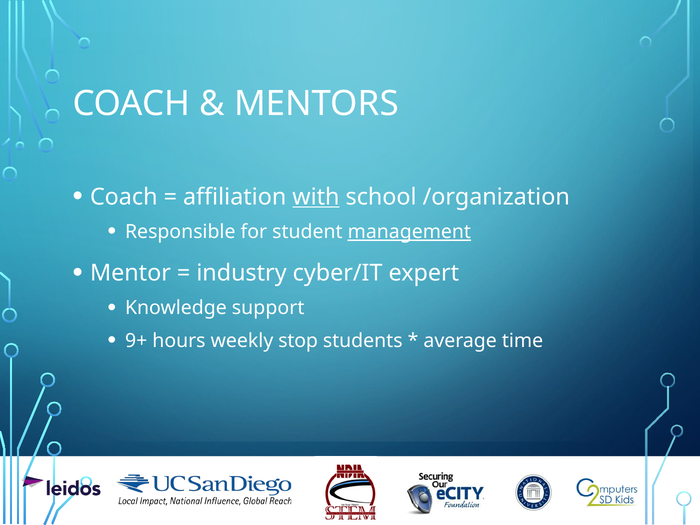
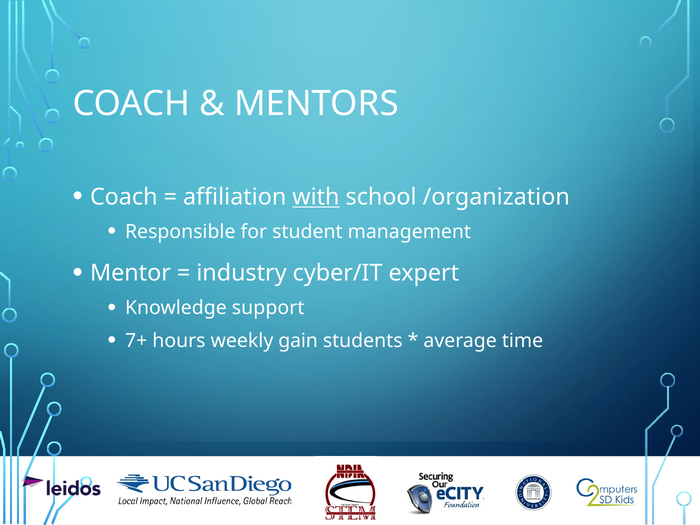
management underline: present -> none (409, 232)
9+: 9+ -> 7+ (136, 341)
stop: stop -> gain (298, 341)
